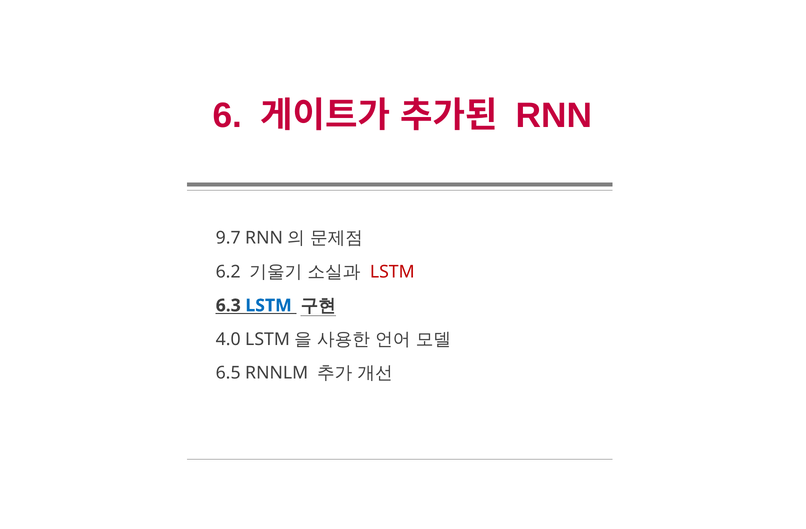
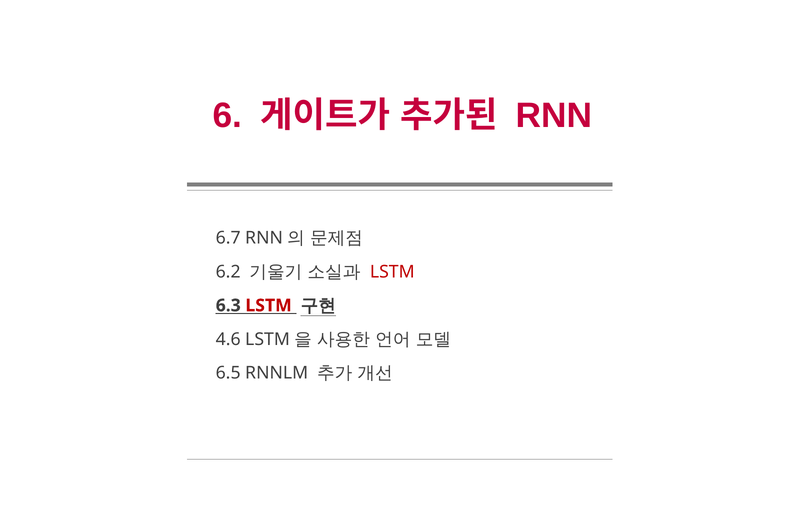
9.7: 9.7 -> 6.7 (228, 238)
LSTM colour: blue -> red (269, 306)
4.0: 4.0 -> 4.6 (228, 339)
